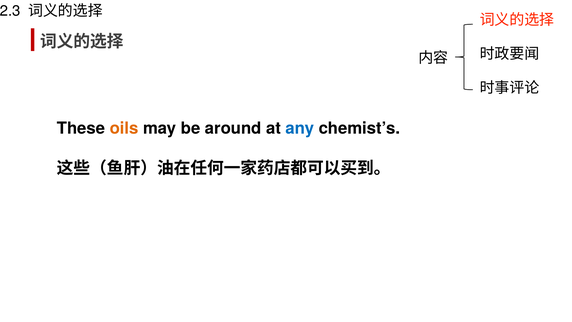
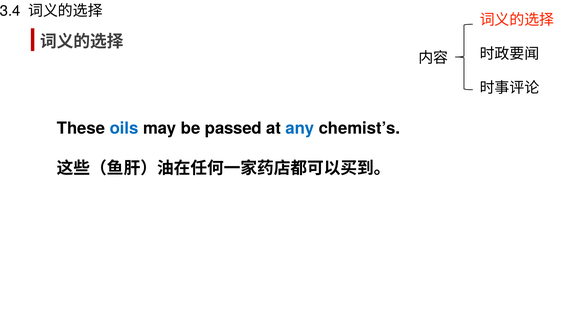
2.3: 2.3 -> 3.4 (10, 11)
oils colour: orange -> blue (124, 128)
around: around -> passed (233, 128)
